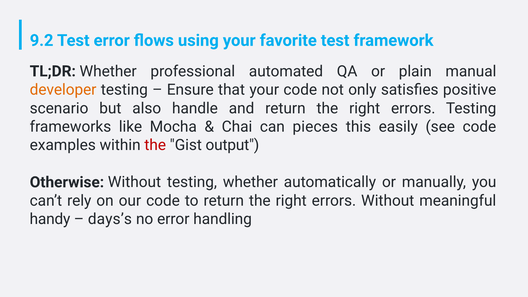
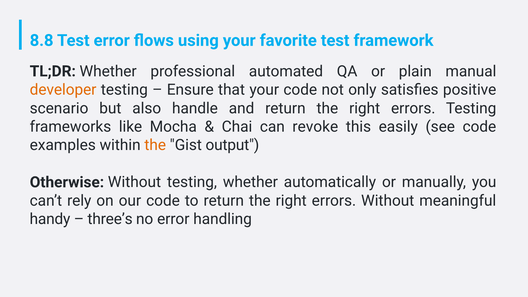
9.2: 9.2 -> 8.8 (42, 40)
pieces: pieces -> revoke (315, 127)
the colour: red -> orange (155, 145)
days’s: days’s -> three’s (110, 219)
